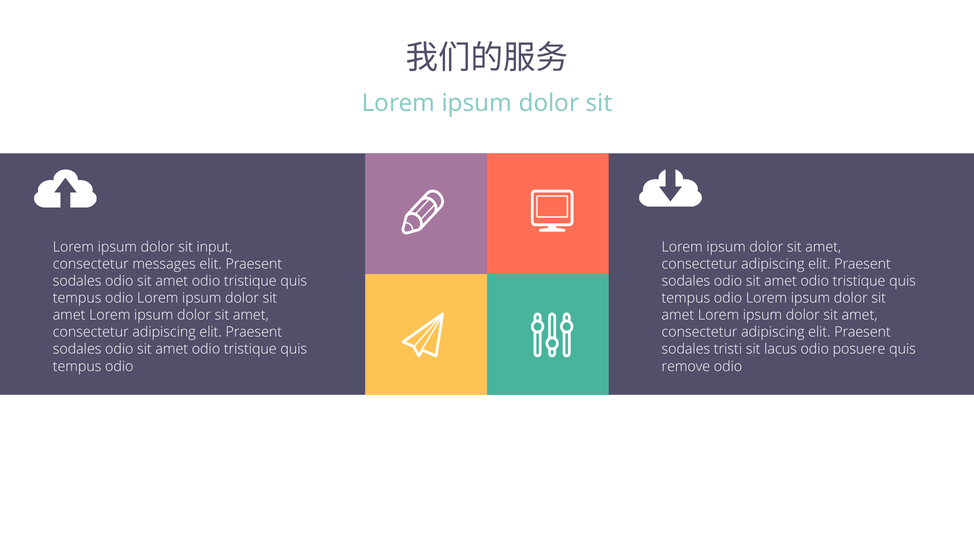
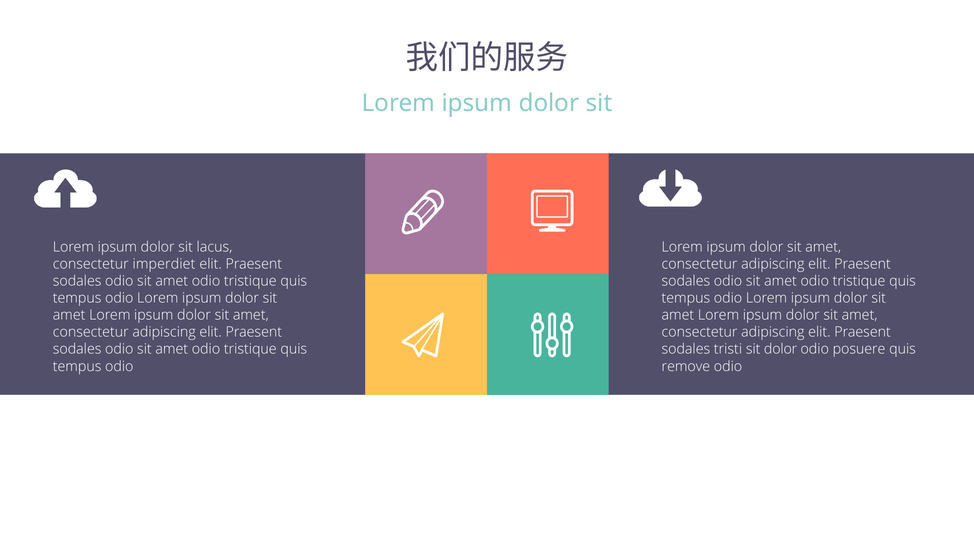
input: input -> lacus (214, 247)
messages: messages -> imperdiet (164, 264)
sit lacus: lacus -> dolor (781, 349)
